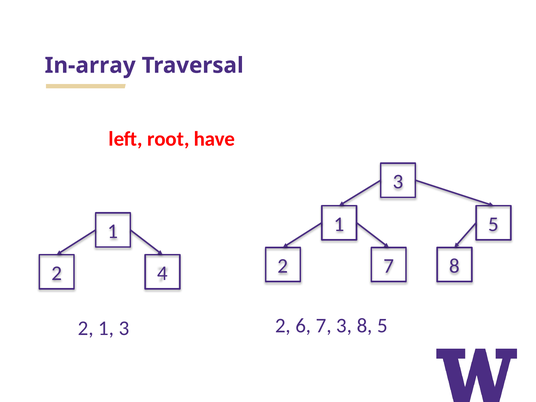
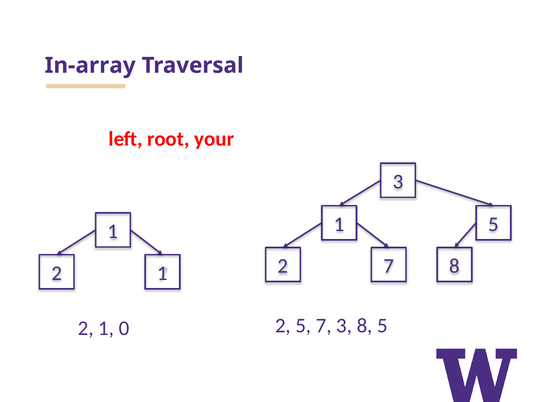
have: have -> your (214, 139)
4: 4 -> 1 (162, 273)
1 3: 3 -> 0 (124, 328)
2 6: 6 -> 5 (303, 326)
